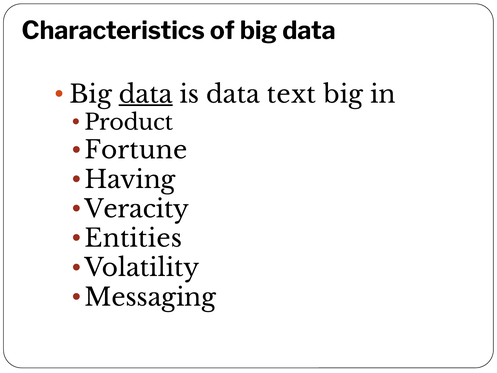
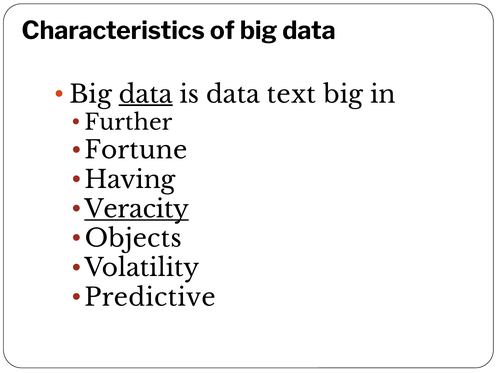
Product: Product -> Further (128, 122)
Veracity underline: none -> present (137, 209)
Entities: Entities -> Objects (133, 239)
Messaging: Messaging -> Predictive (150, 297)
